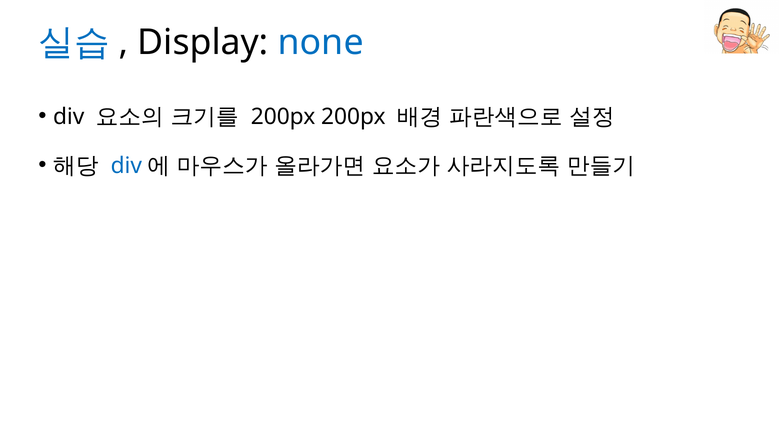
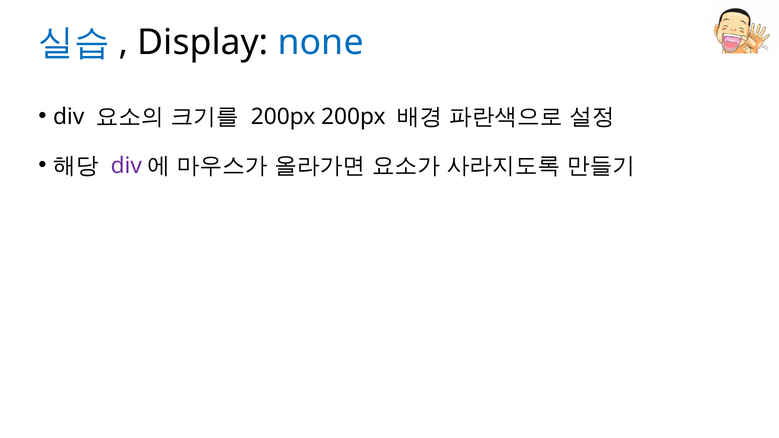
div colour: blue -> purple (126, 166)
